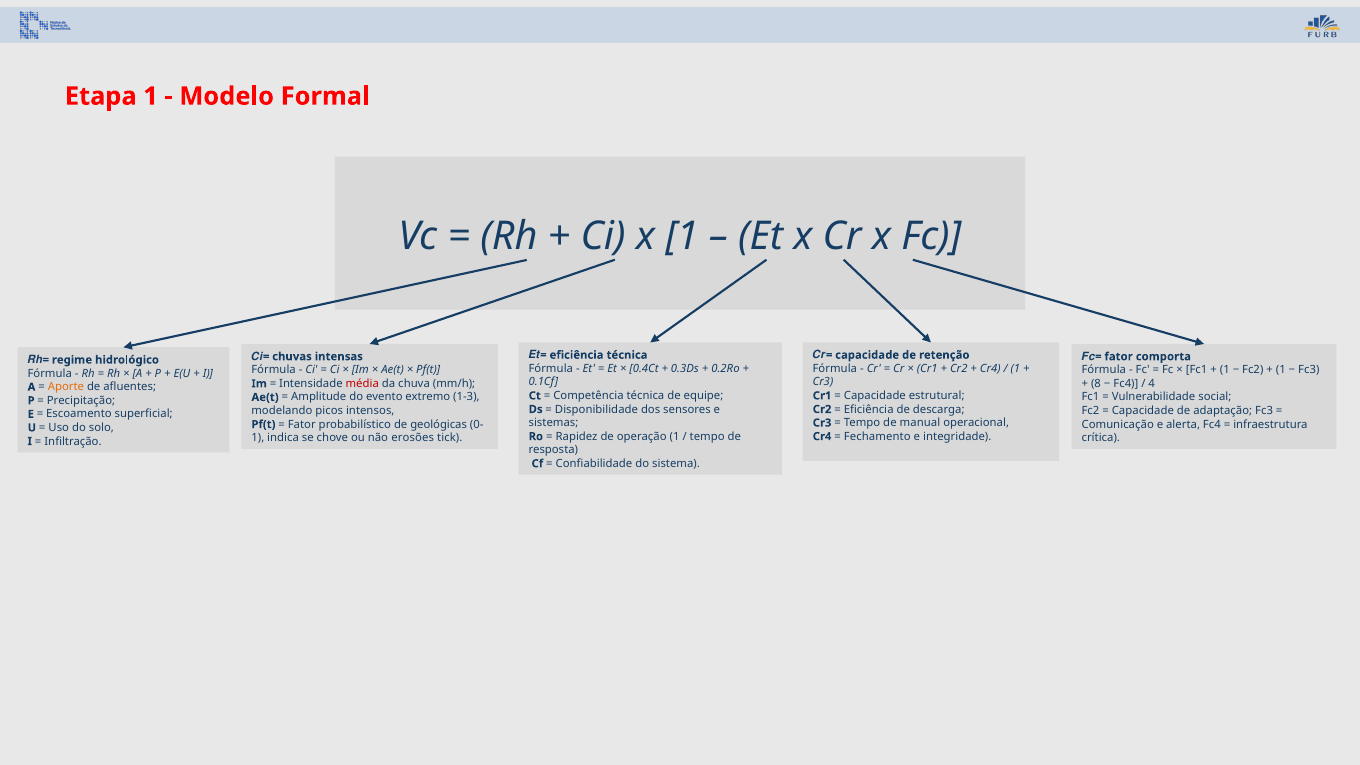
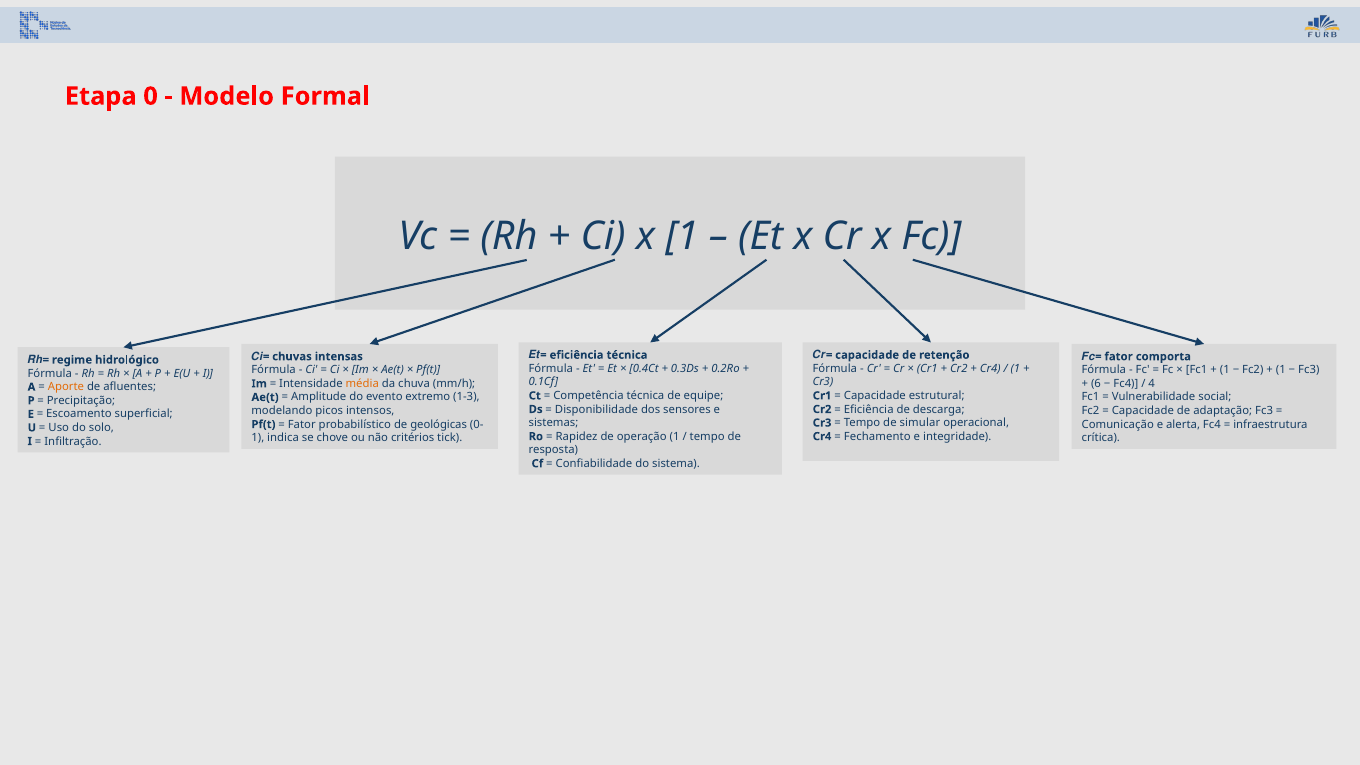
Etapa 1: 1 -> 0 (151, 96)
8: 8 -> 6 (1096, 384)
média colour: red -> orange (362, 384)
manual: manual -> simular (920, 423)
erosões: erosões -> critérios (413, 438)
